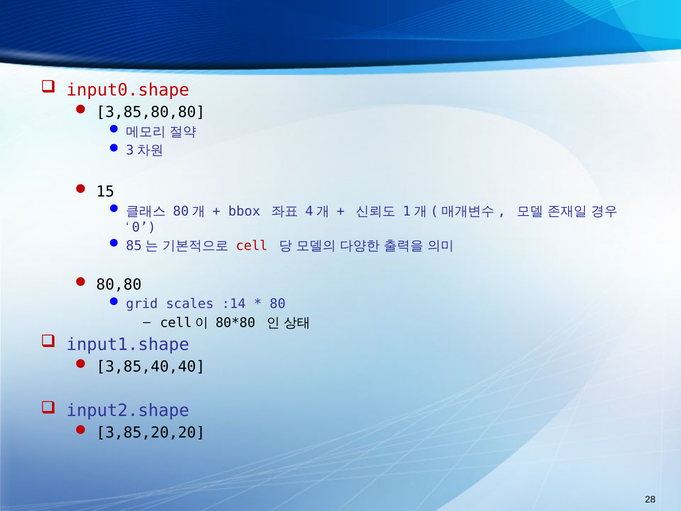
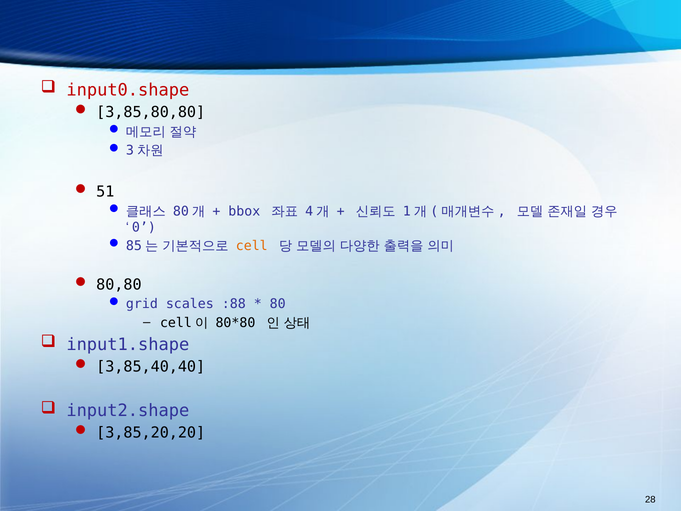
15: 15 -> 51 (105, 192)
cell colour: red -> orange (252, 246)
:14: :14 -> :88 (234, 304)
